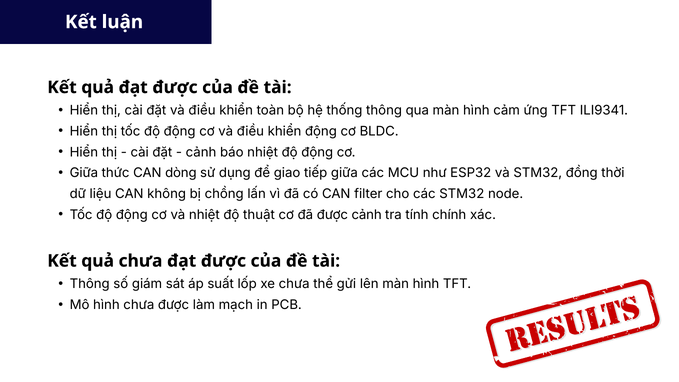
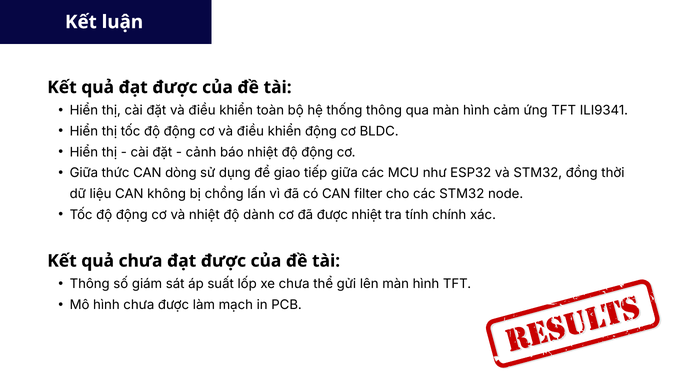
thuật: thuật -> dành (259, 215)
được cảnh: cảnh -> nhiệt (367, 215)
